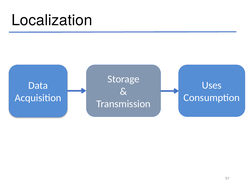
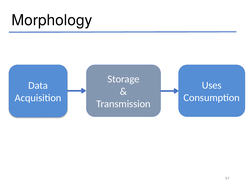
Localization: Localization -> Morphology (52, 20)
